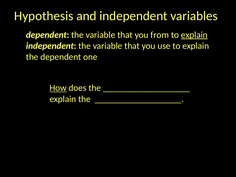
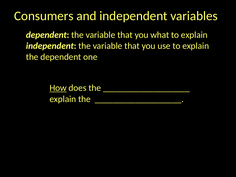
Hypothesis: Hypothesis -> Consumers (44, 16)
from: from -> what (160, 35)
explain underline: present -> none (194, 35)
